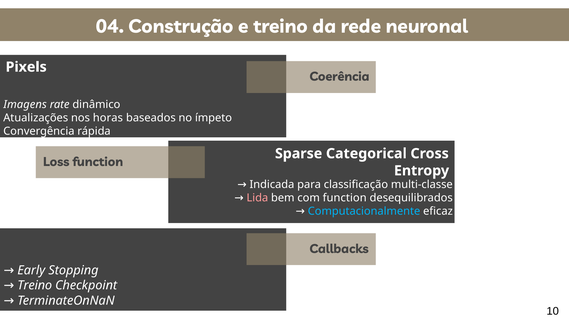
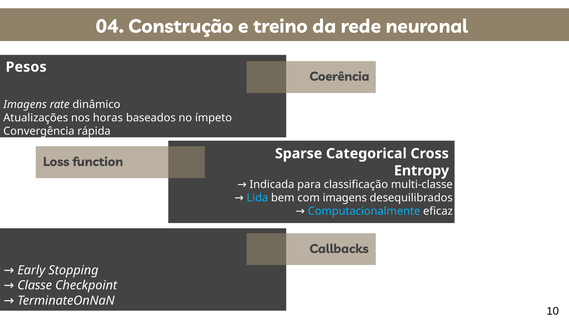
Pixels: Pixels -> Pesos (26, 67)
Lida colour: pink -> light blue (257, 198)
com function: function -> imagens (345, 198)
Treino: Treino -> Classe (35, 286)
